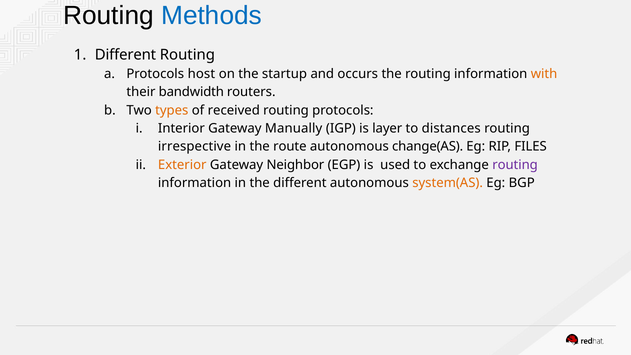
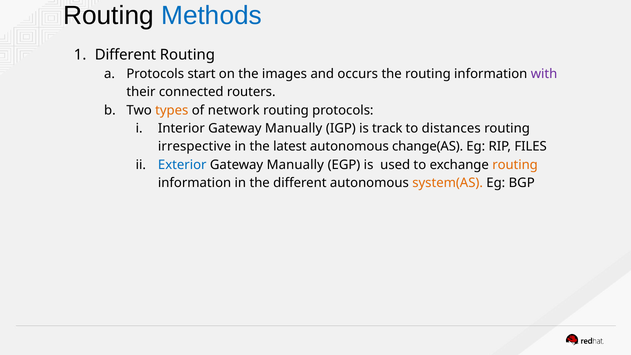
host: host -> start (202, 74)
startup: startup -> images (284, 74)
with colour: orange -> purple (544, 74)
bandwidth: bandwidth -> connected (191, 92)
received: received -> network (234, 110)
layer: layer -> track (387, 128)
route: route -> latest (290, 147)
Exterior colour: orange -> blue (182, 165)
Neighbor: Neighbor -> Manually (295, 165)
routing colour: purple -> orange (515, 165)
